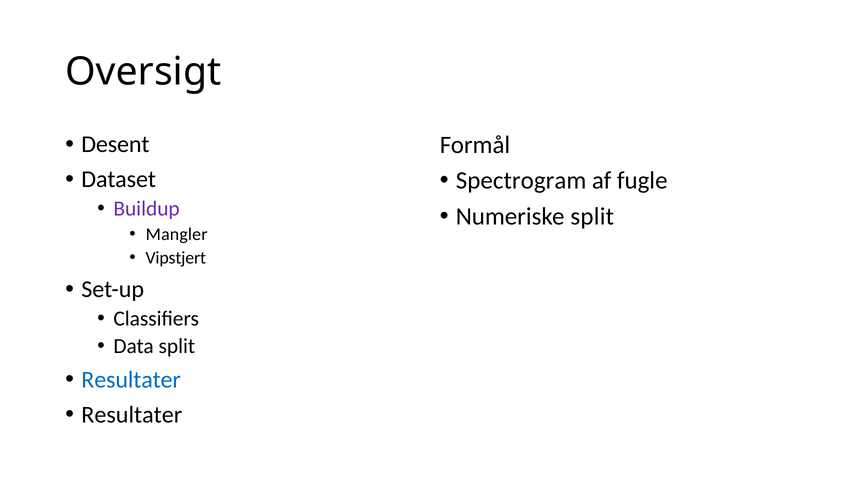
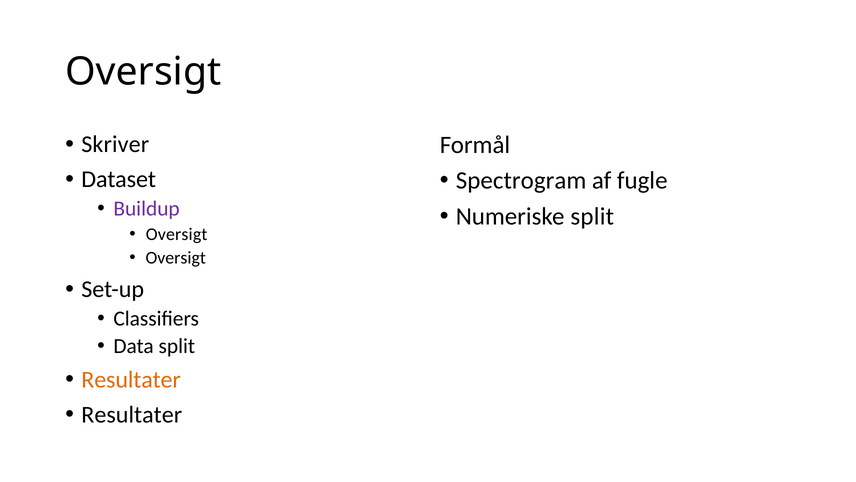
Desent: Desent -> Skriver (115, 144)
Mangler: Mangler -> Oversigt (177, 234)
Vipstjert: Vipstjert -> Oversigt (176, 258)
Resultater colour: blue -> orange (131, 379)
